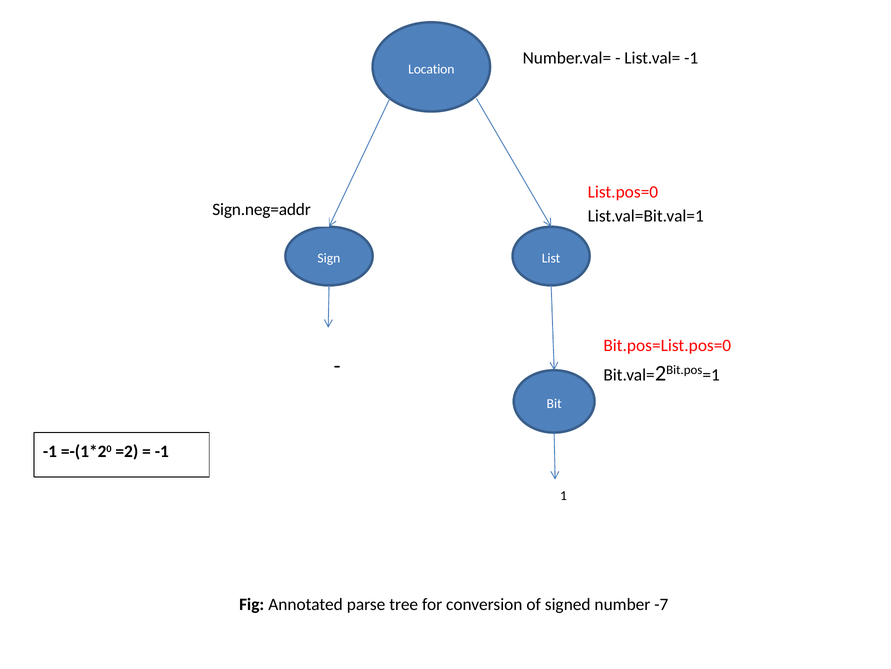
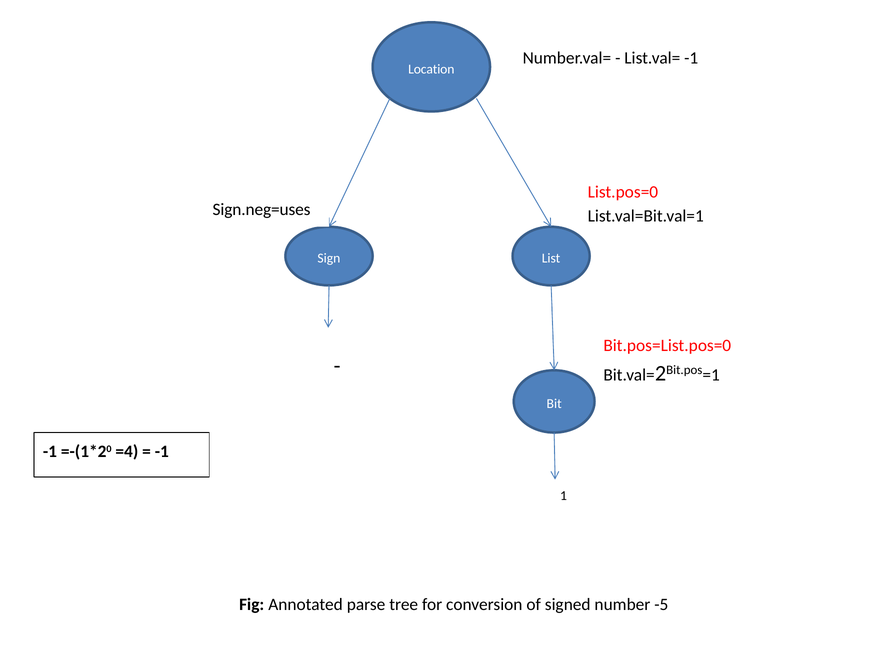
Sign.neg=addr: Sign.neg=addr -> Sign.neg=uses (262, 209)
=2: =2 -> =4 (127, 451)
-7: -7 -> -5 (661, 604)
